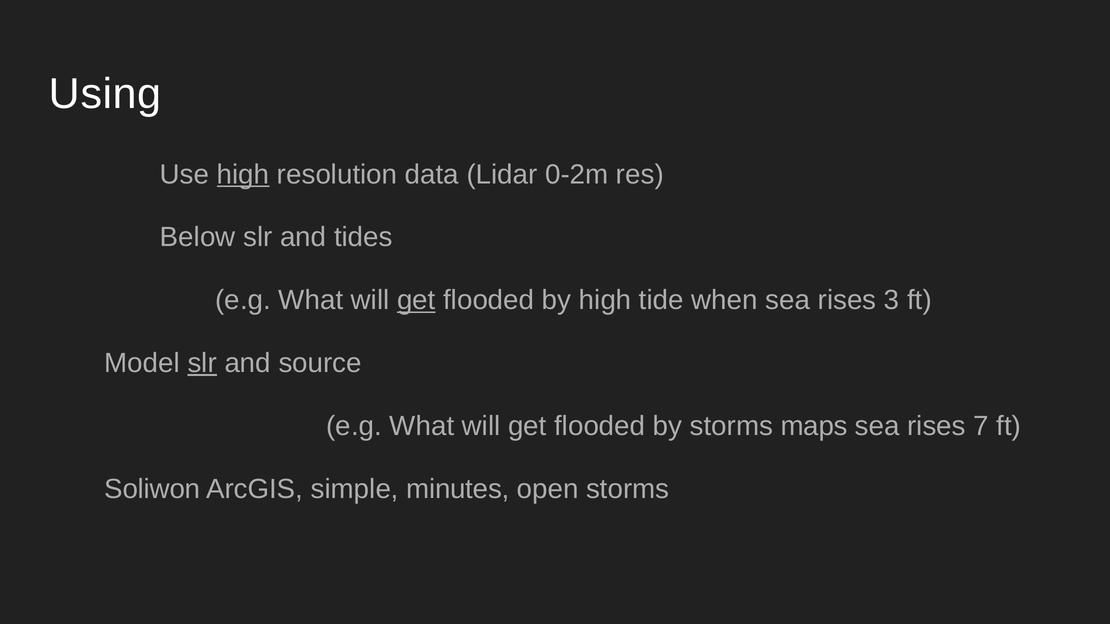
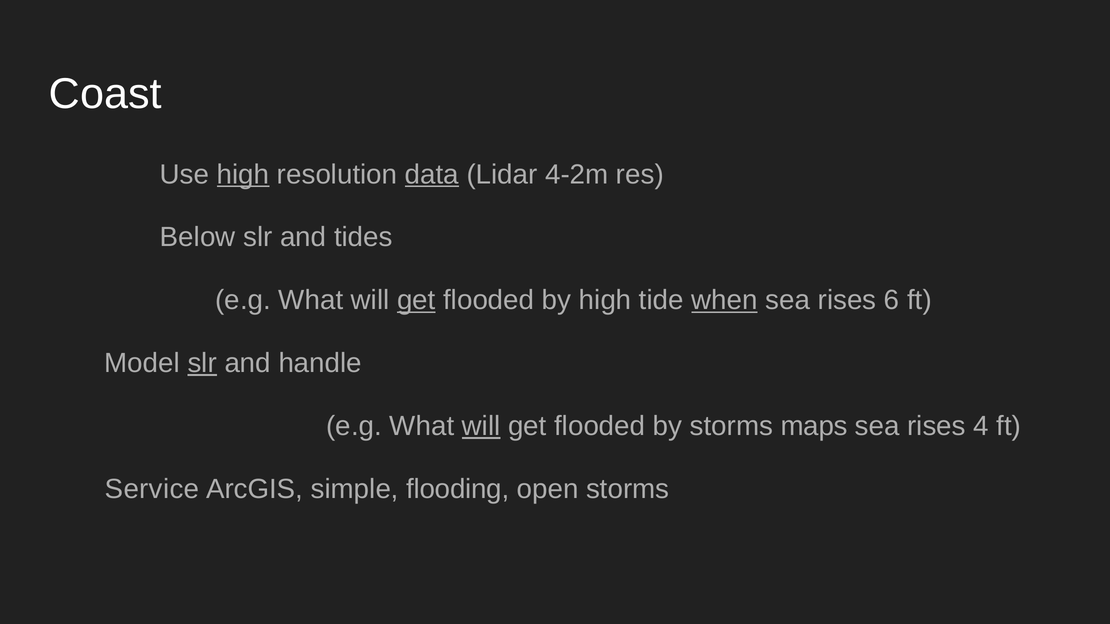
Using: Using -> Coast (105, 94)
data underline: none -> present (432, 175)
0-2m: 0-2m -> 4-2m (577, 175)
when underline: none -> present (725, 300)
3: 3 -> 6 (892, 300)
source: source -> handle (320, 363)
will underline: none -> present (481, 426)
7: 7 -> 4 (981, 426)
Soliwon: Soliwon -> Service (152, 489)
minutes: minutes -> flooding (458, 489)
